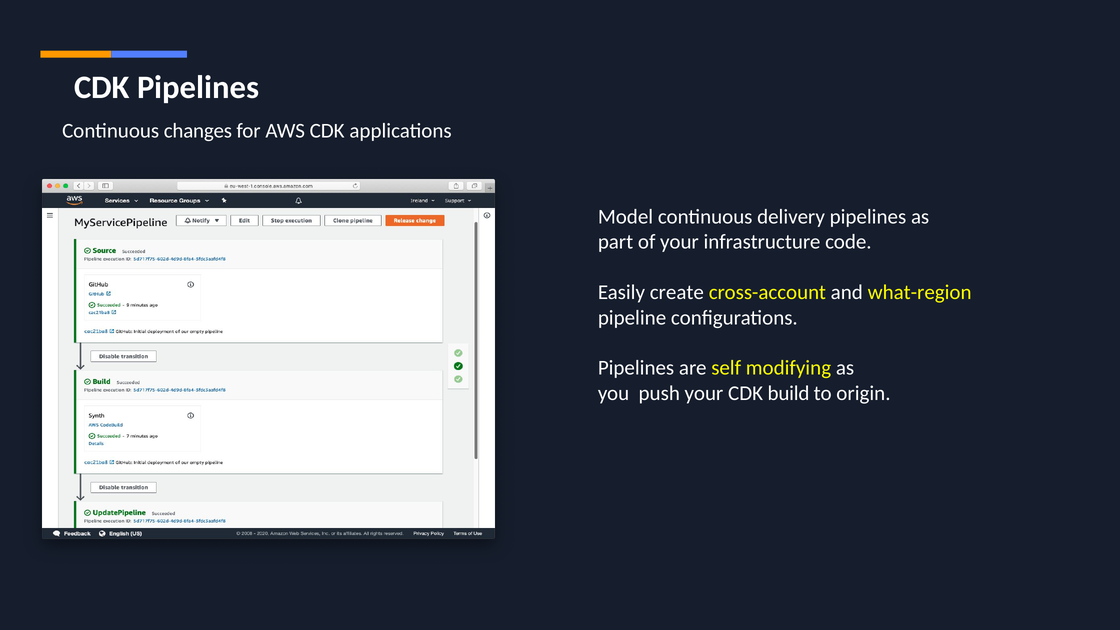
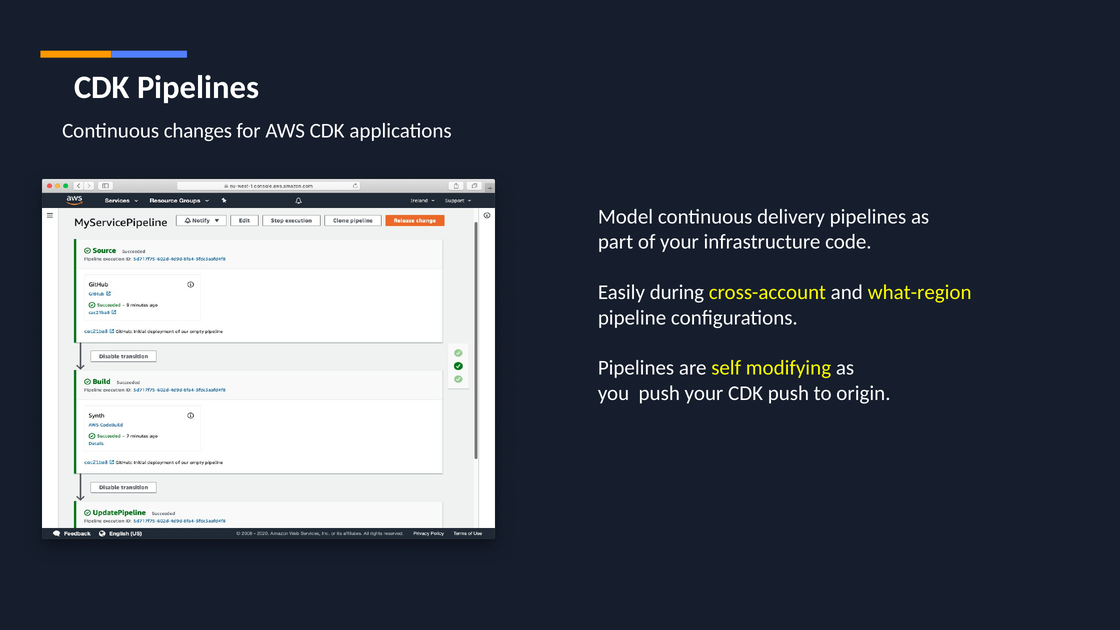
create: create -> during (677, 292)
CDK build: build -> push (788, 393)
